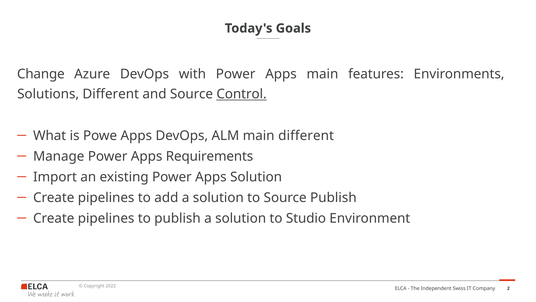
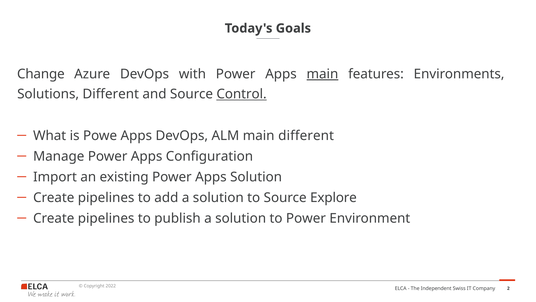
main underline: none -> present (322, 74)
Requirements: Requirements -> Configuration (209, 156)
Source Publish: Publish -> Explore (333, 197)
to Studio: Studio -> Power (306, 218)
